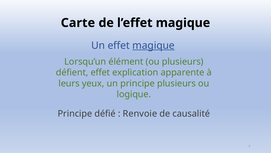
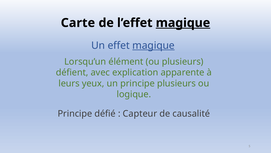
magique underline: none -> present (183, 23)
défient effet: effet -> avec (100, 72)
Renvoie: Renvoie -> Capteur (140, 113)
